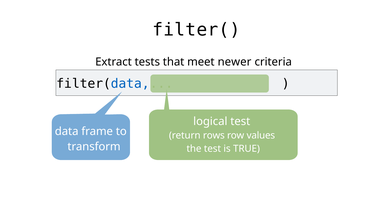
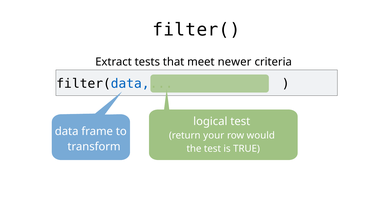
rows: rows -> your (214, 135)
values: values -> would (261, 135)
